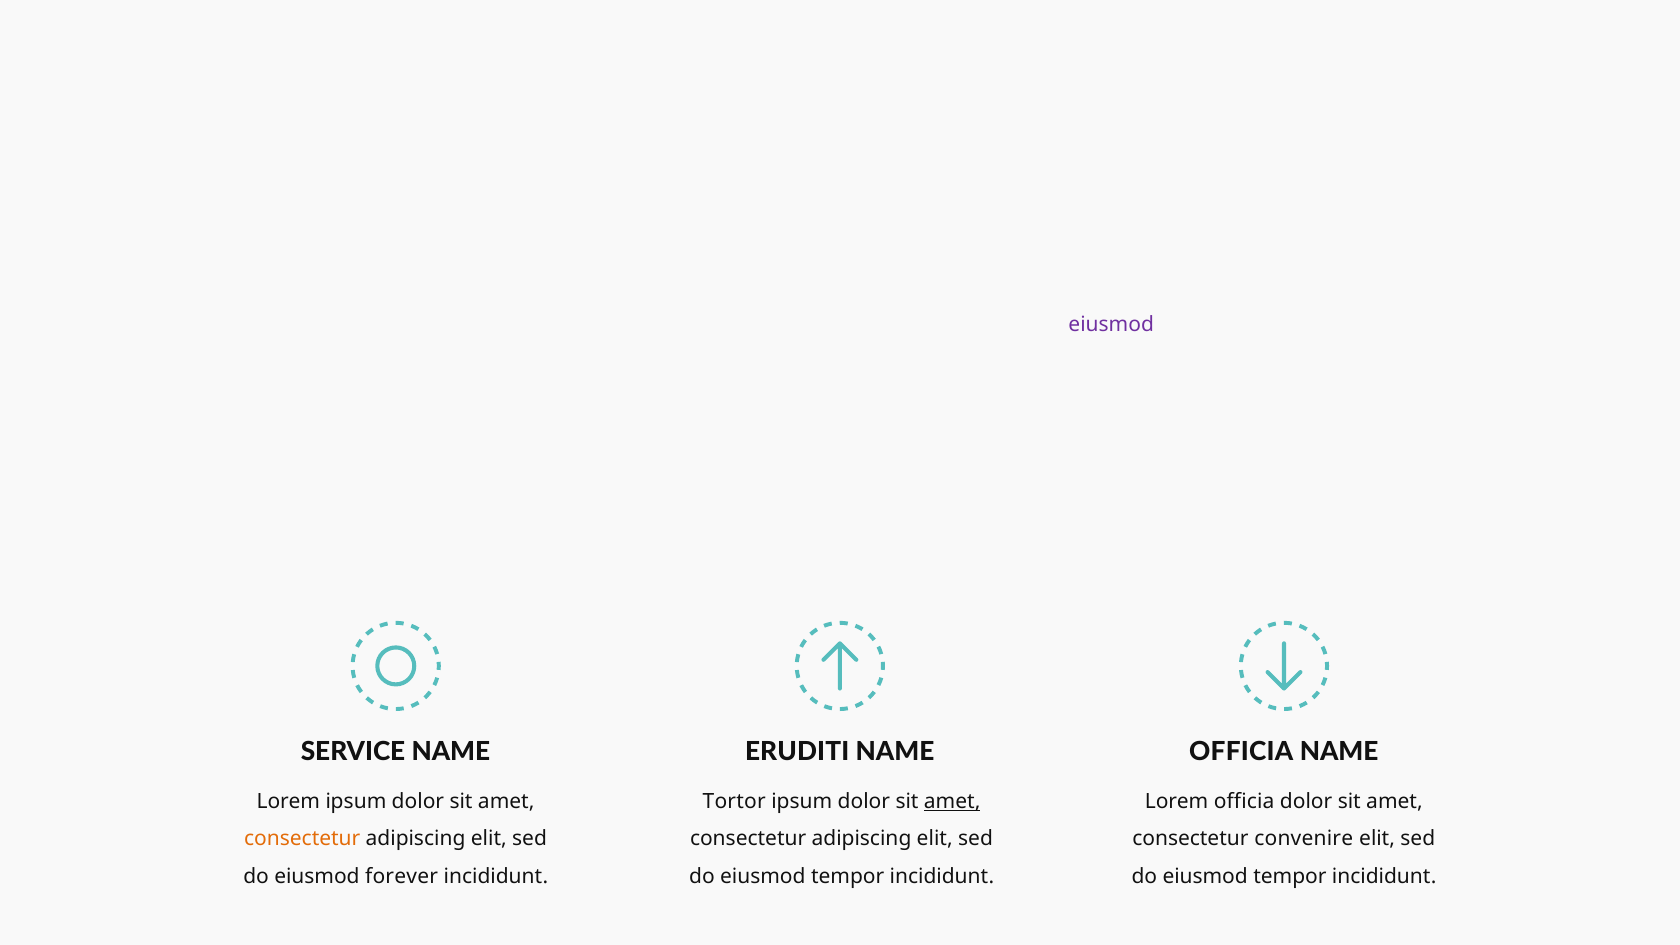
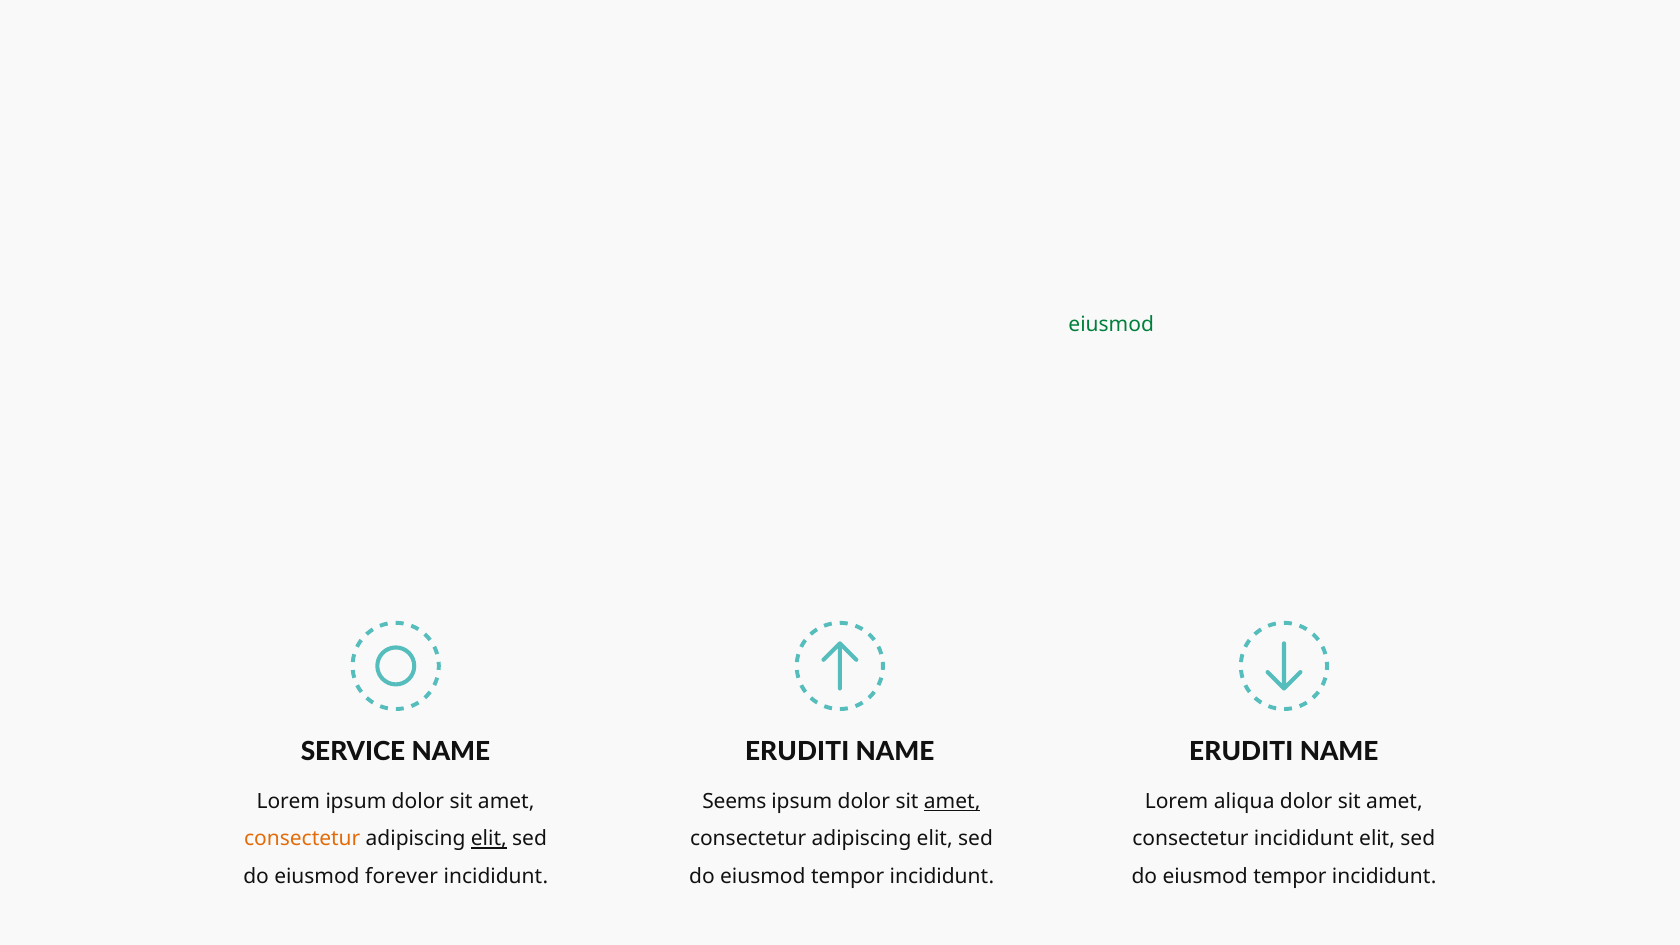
eiusmod colour: purple -> green (1111, 325)
OFFICIA: OFFICIA -> ERUDITI (1241, 752)
Tortor: Tortor -> Seems (734, 801)
Lorem officia: officia -> aliqua (1244, 801)
elit underline: none -> present (489, 839)
consectetur convenire: convenire -> incididunt (1304, 839)
